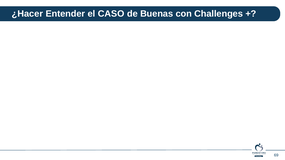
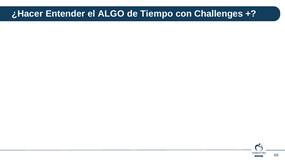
CASO: CASO -> ALGO (111, 14)
Buenas: Buenas -> Tiempo (157, 14)
